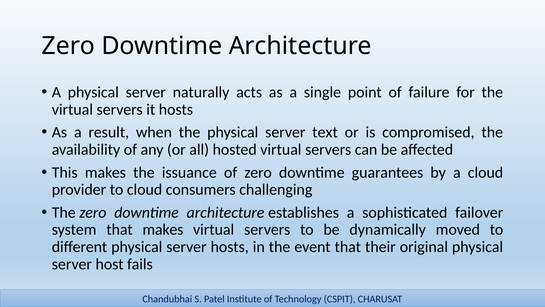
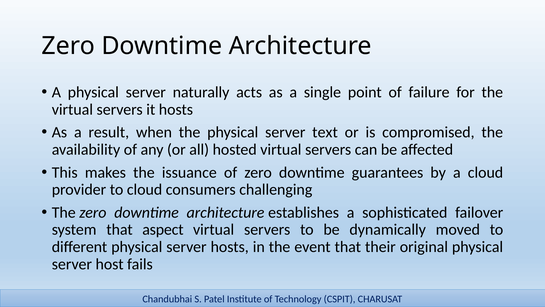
that makes: makes -> aspect (163, 229)
